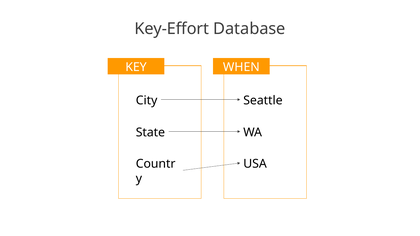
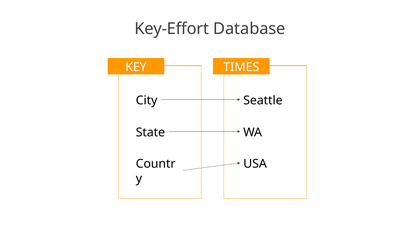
WHEN: WHEN -> TIMES (241, 67)
